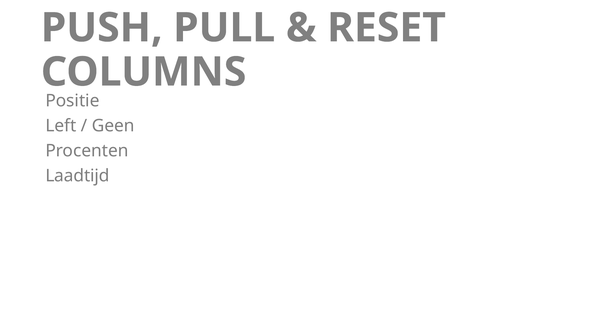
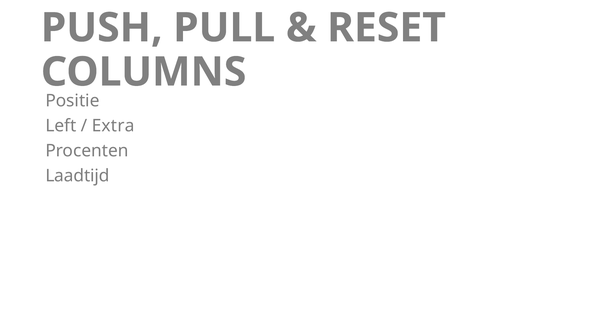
Geen: Geen -> Extra (113, 126)
